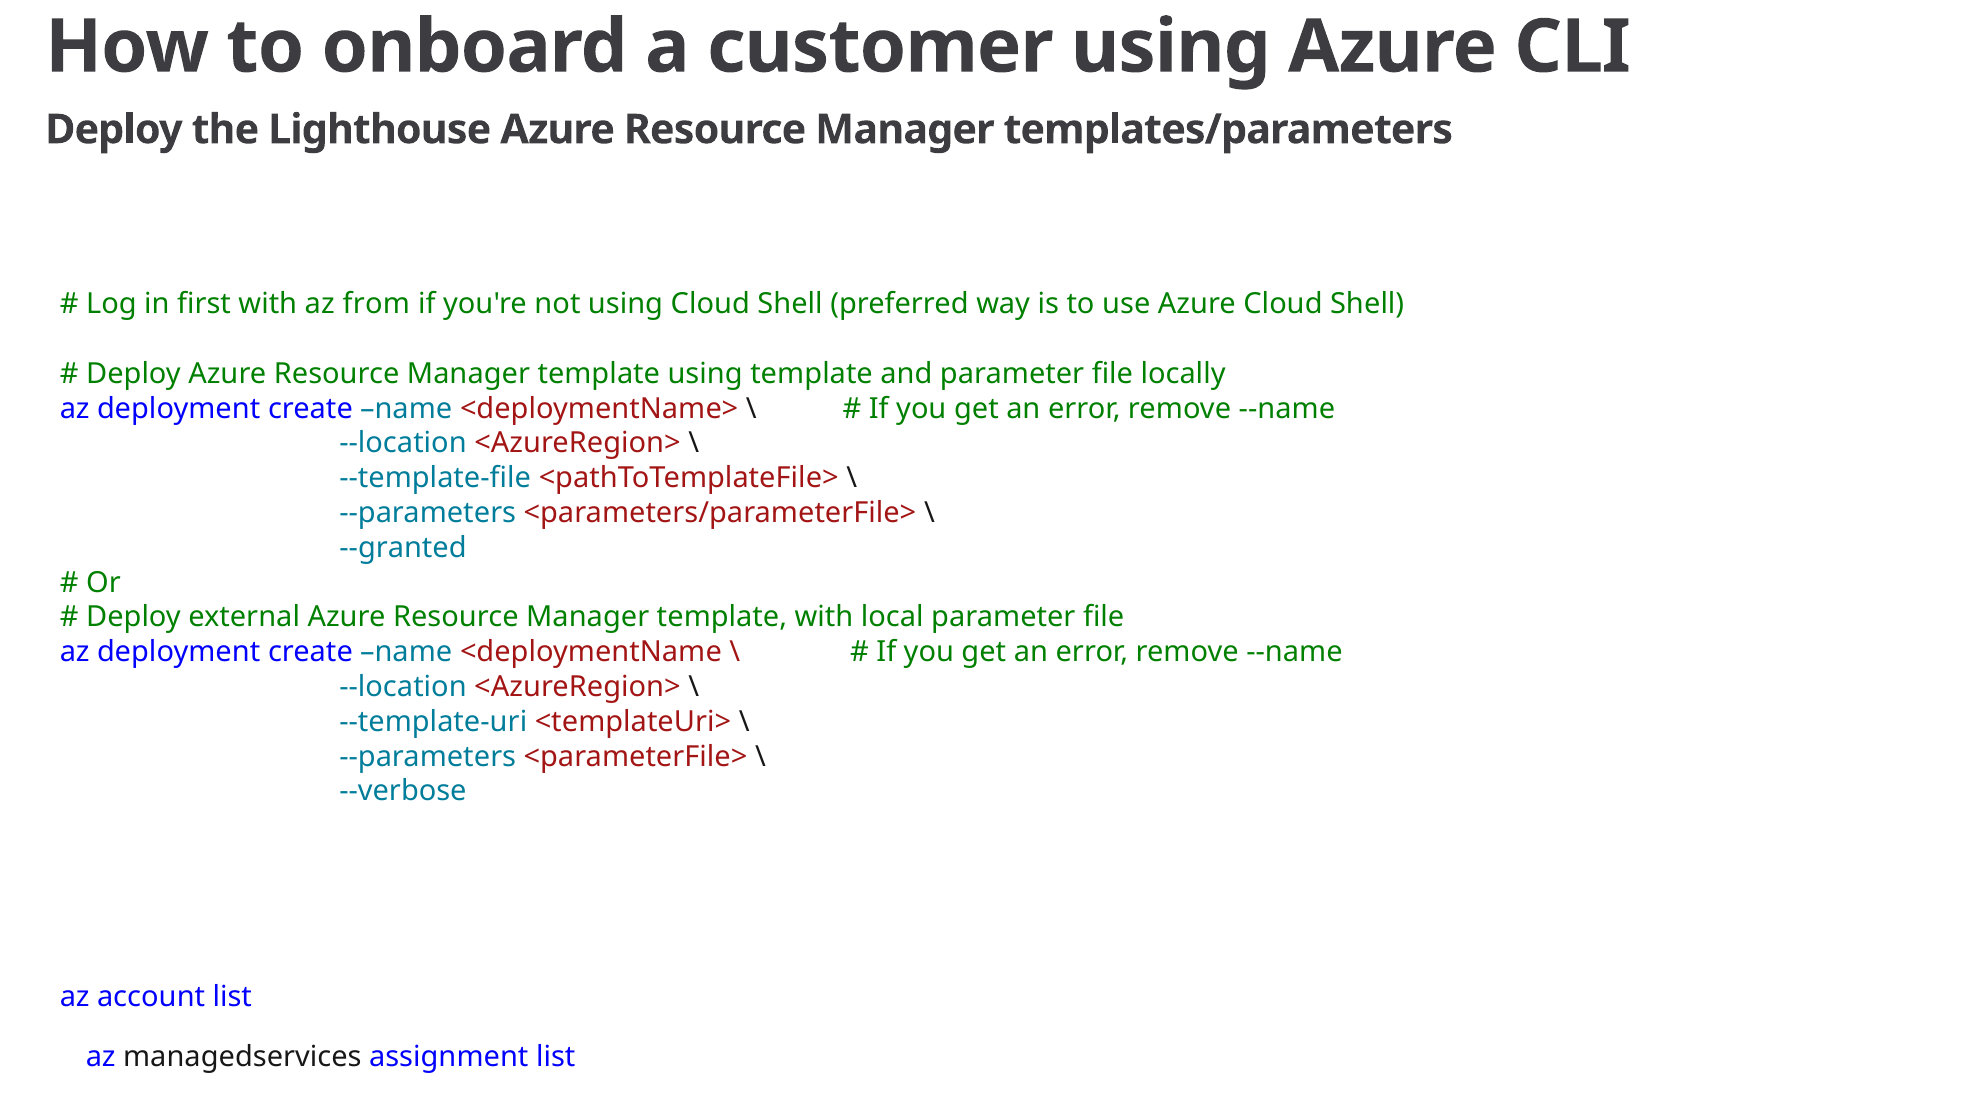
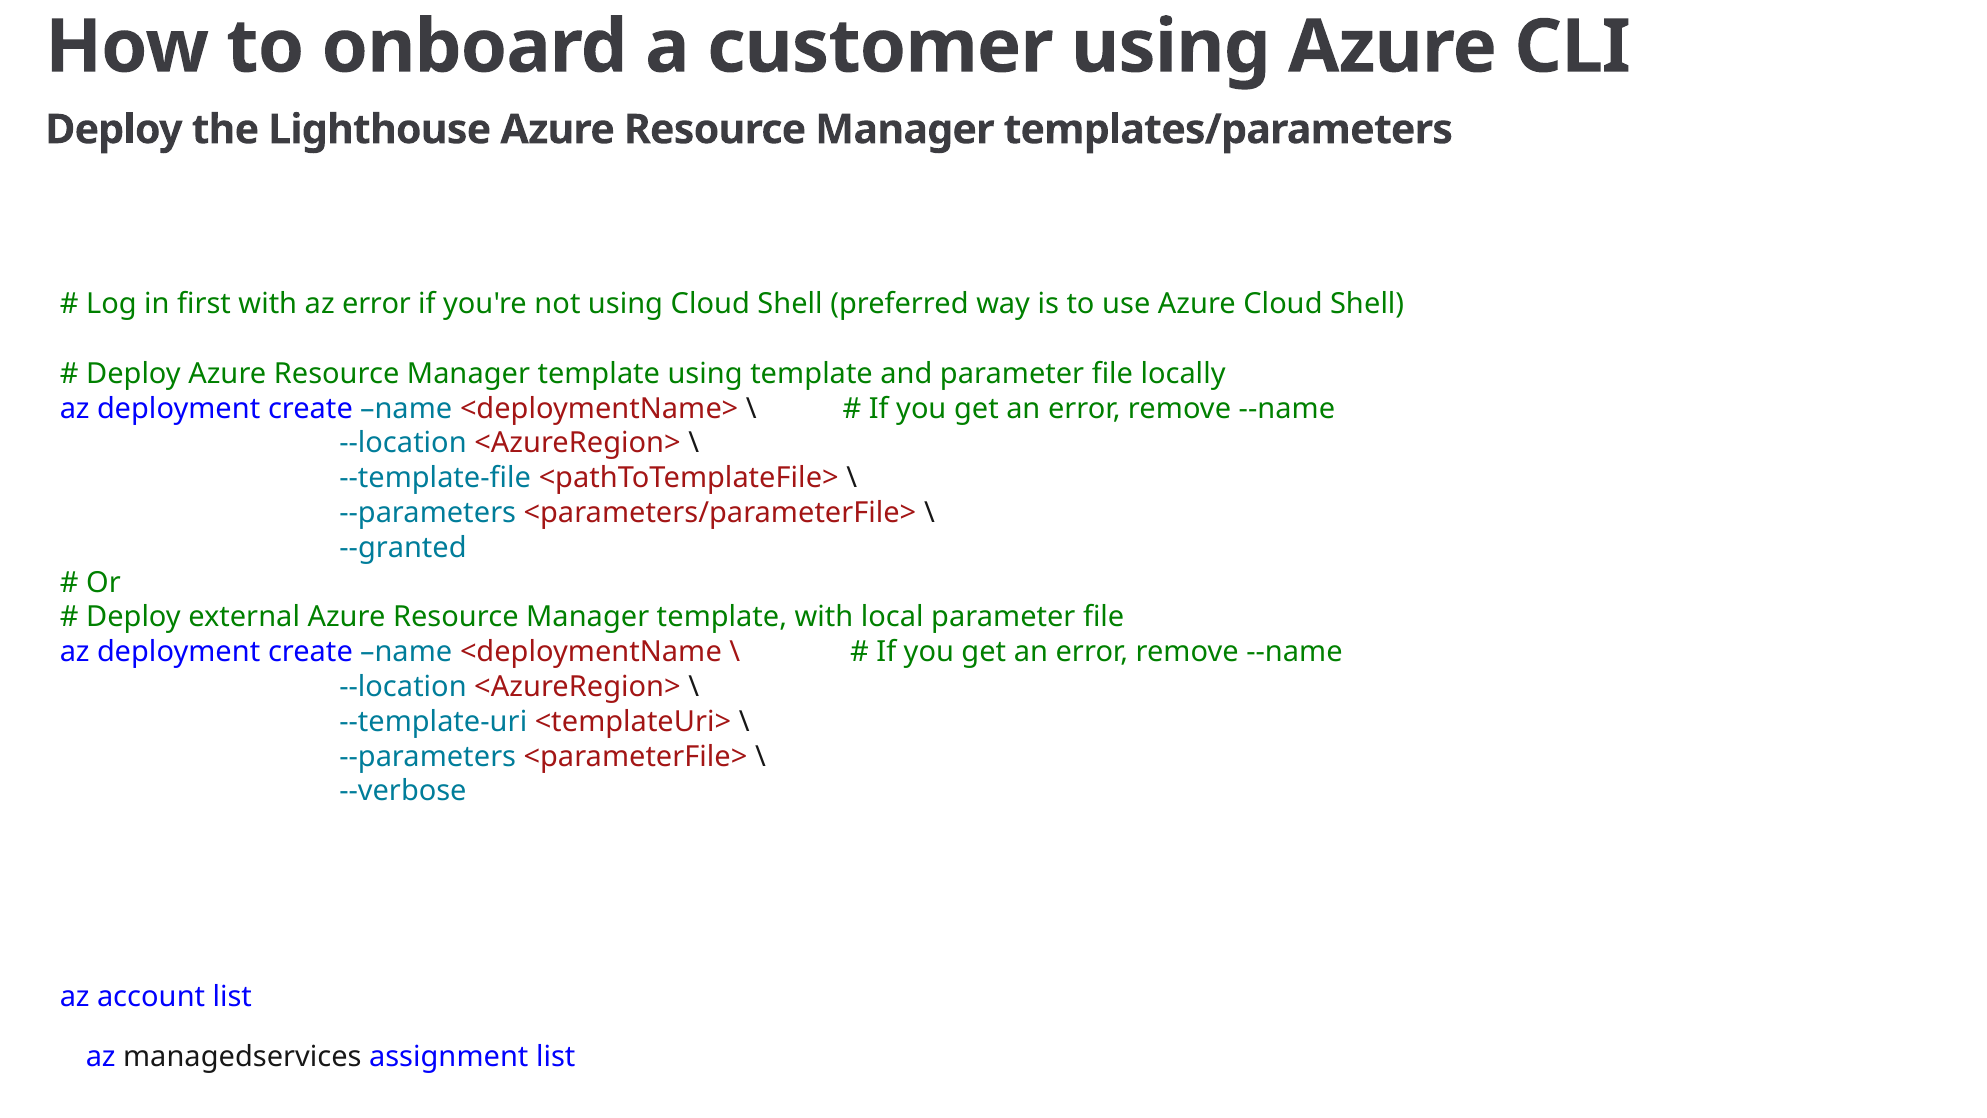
az from: from -> error (377, 304)
